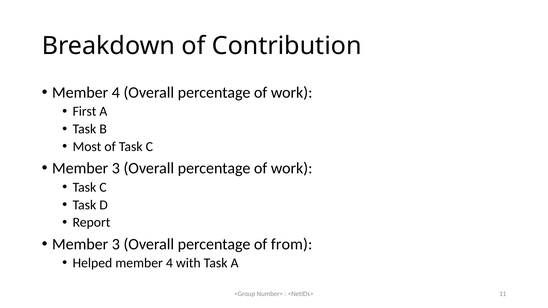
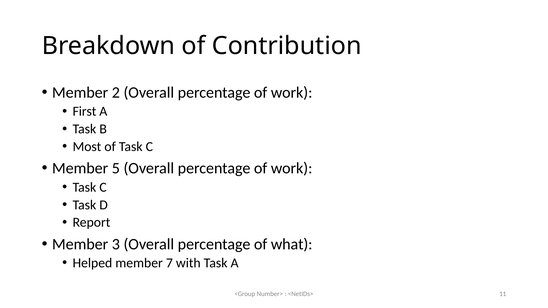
4: 4 -> 2 (116, 93)
3: 3 -> 5 (116, 168)
from: from -> what (292, 244)
Helped member 4: 4 -> 7 (169, 263)
